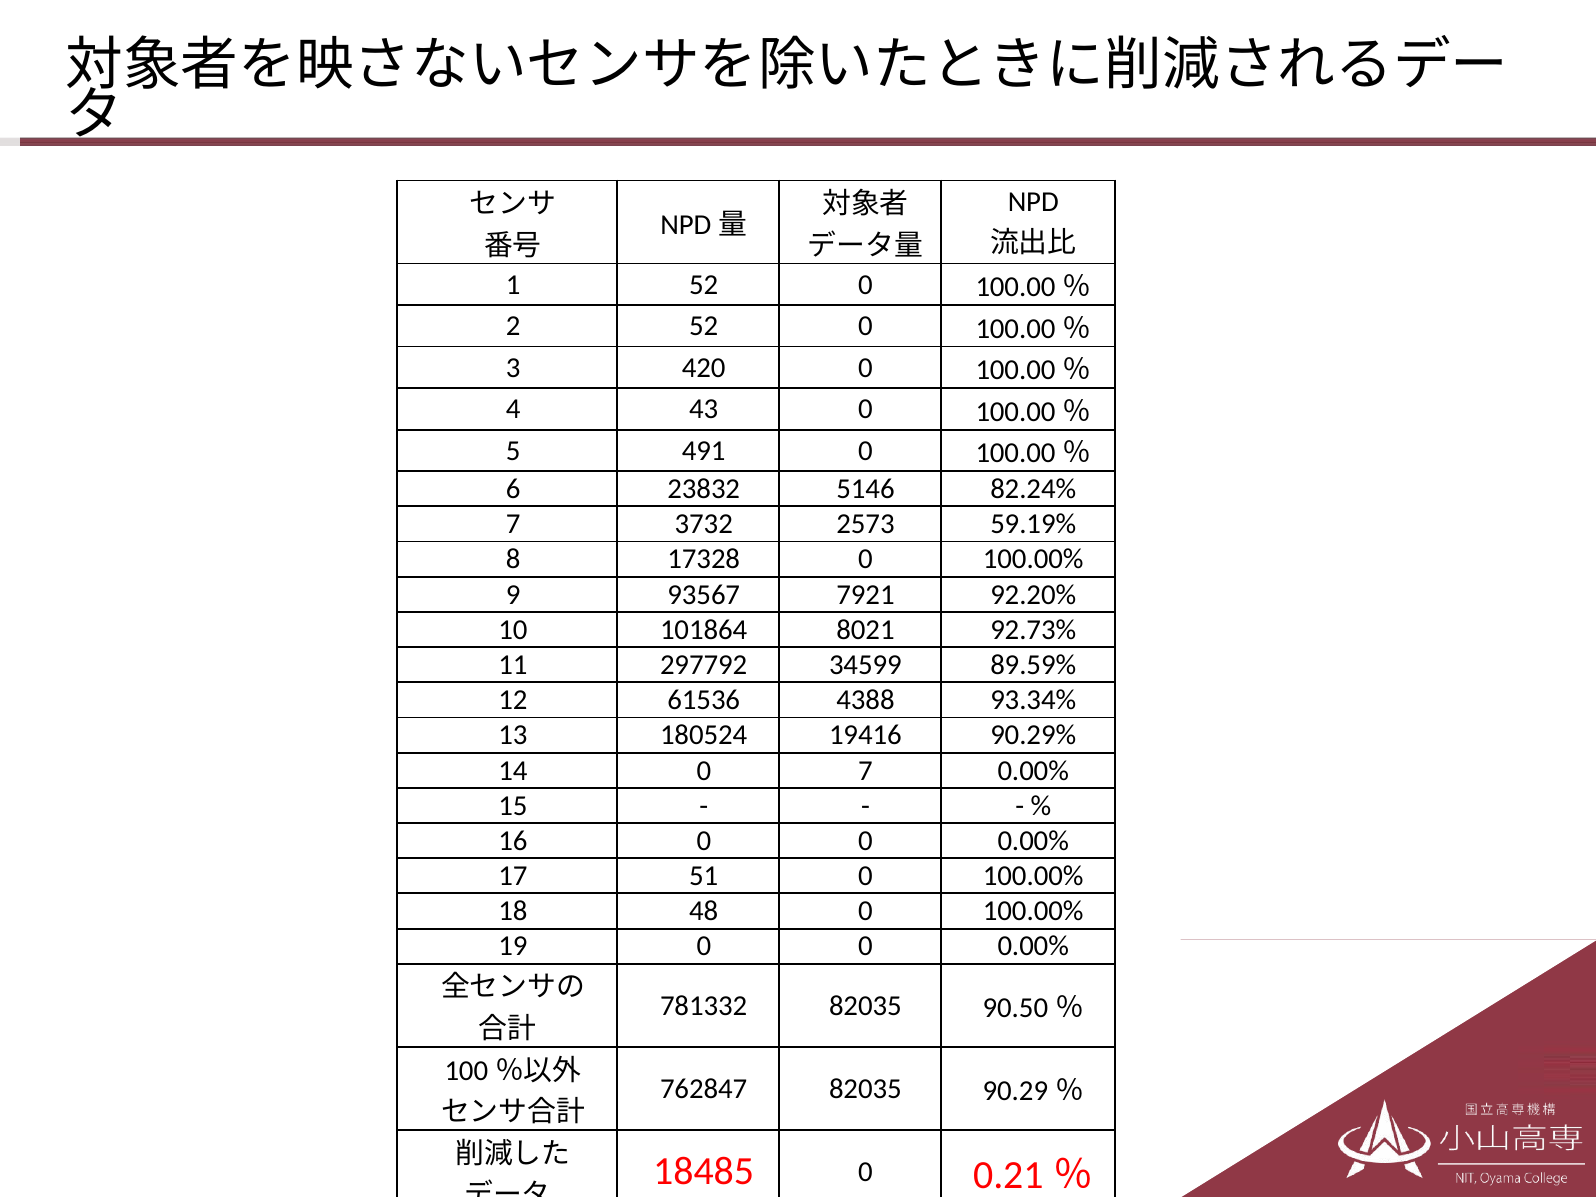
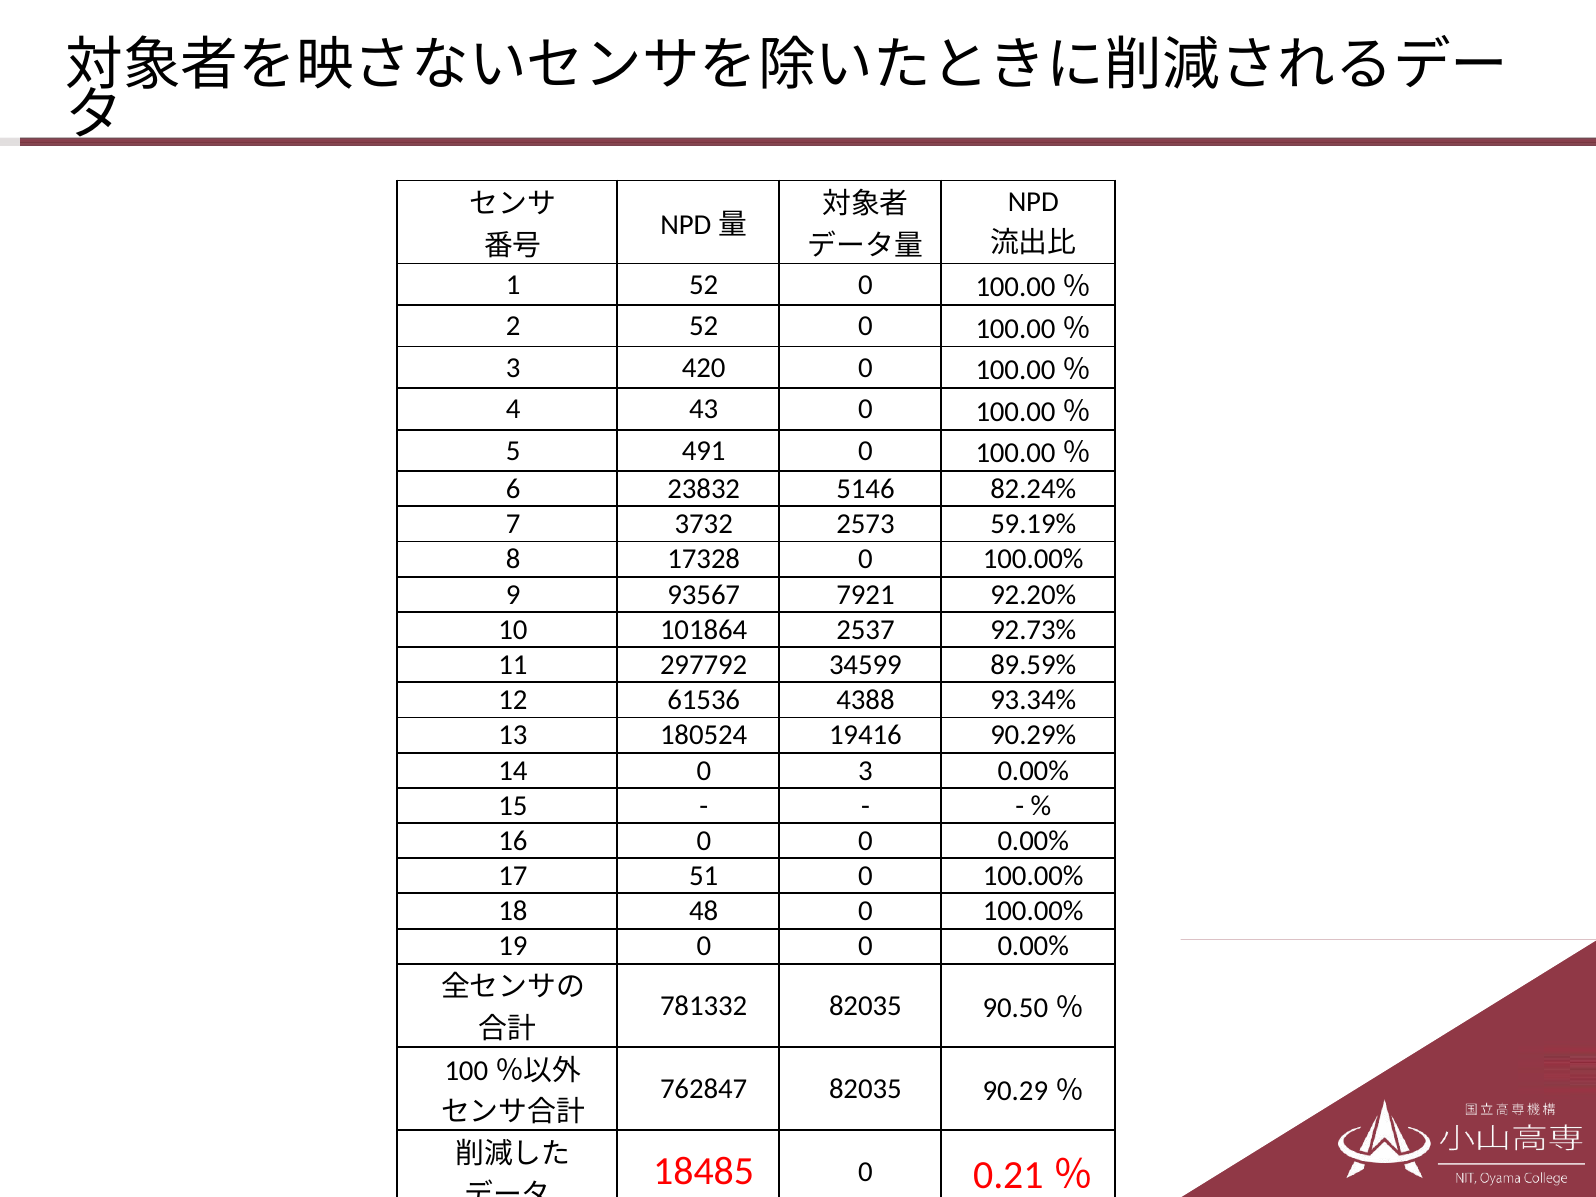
8021: 8021 -> 2537 (866, 630)
0 7: 7 -> 3 (865, 771)
